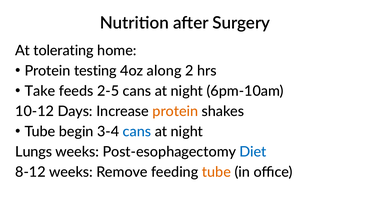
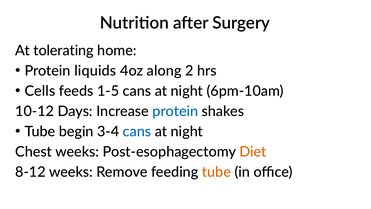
testing: testing -> liquids (95, 71)
Take: Take -> Cells (40, 91)
2-5: 2-5 -> 1-5 (108, 91)
protein colour: orange -> blue (175, 111)
Lungs: Lungs -> Chest (34, 152)
Diet colour: blue -> orange (253, 152)
